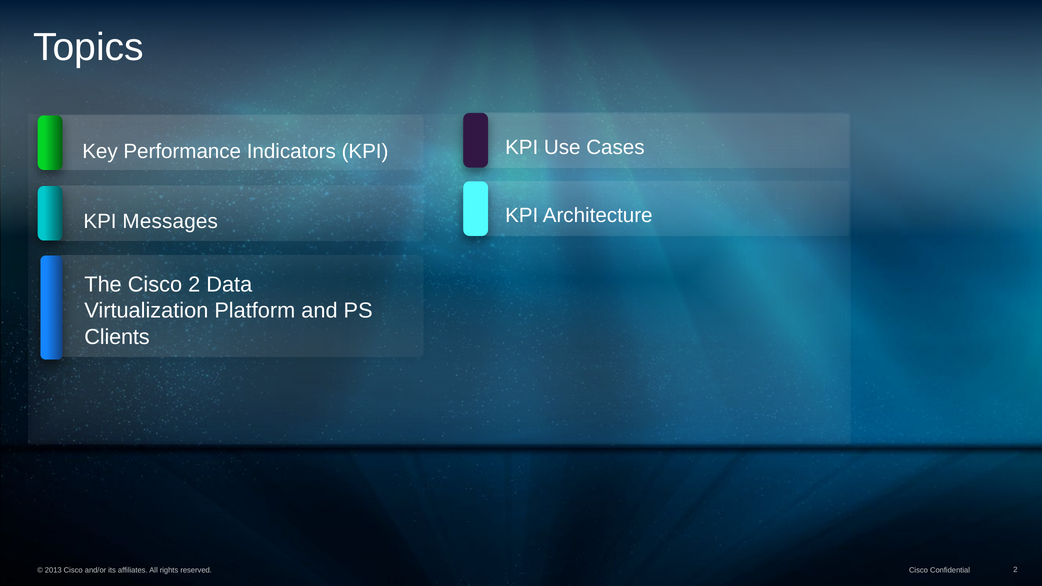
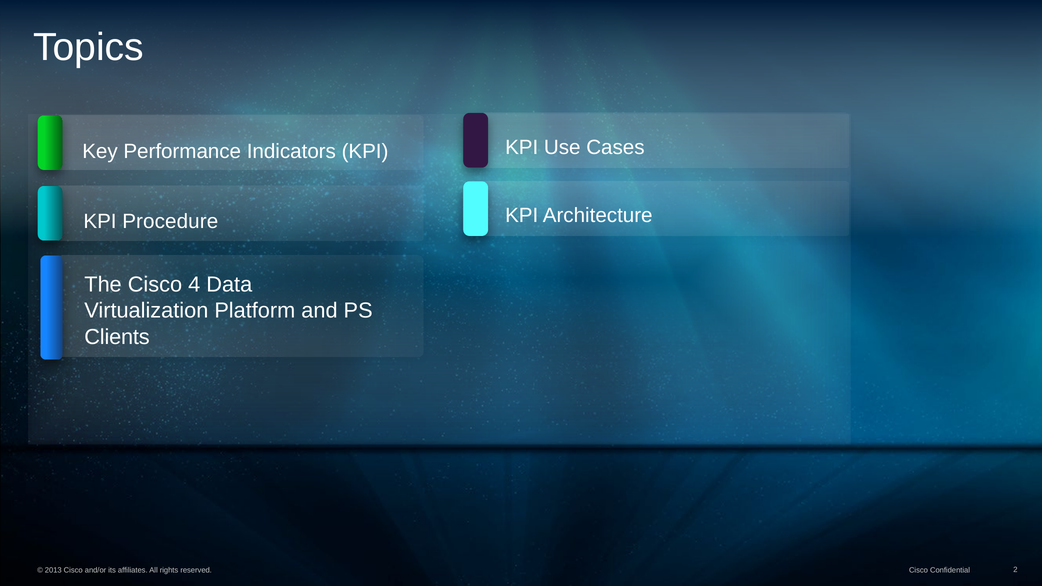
Messages: Messages -> Procedure (170, 221)
Cisco 2: 2 -> 4 (194, 285)
